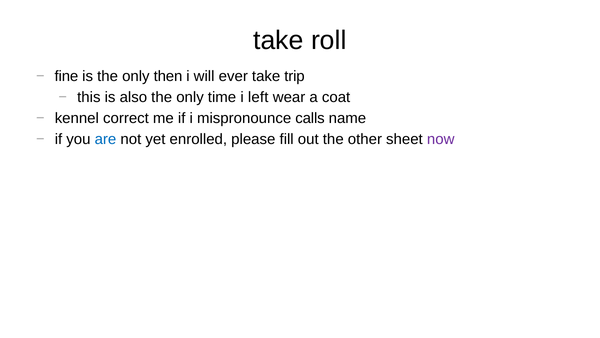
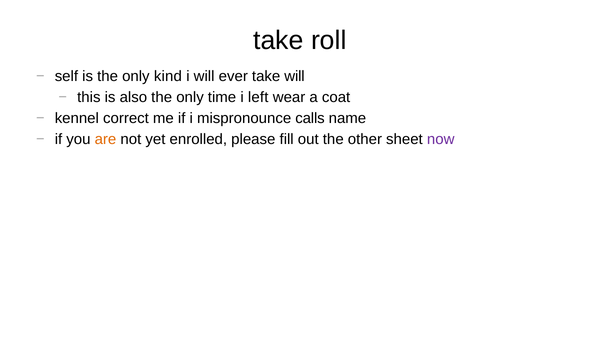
fine: fine -> self (66, 76)
then: then -> kind (168, 76)
take trip: trip -> will (295, 76)
are colour: blue -> orange (105, 139)
